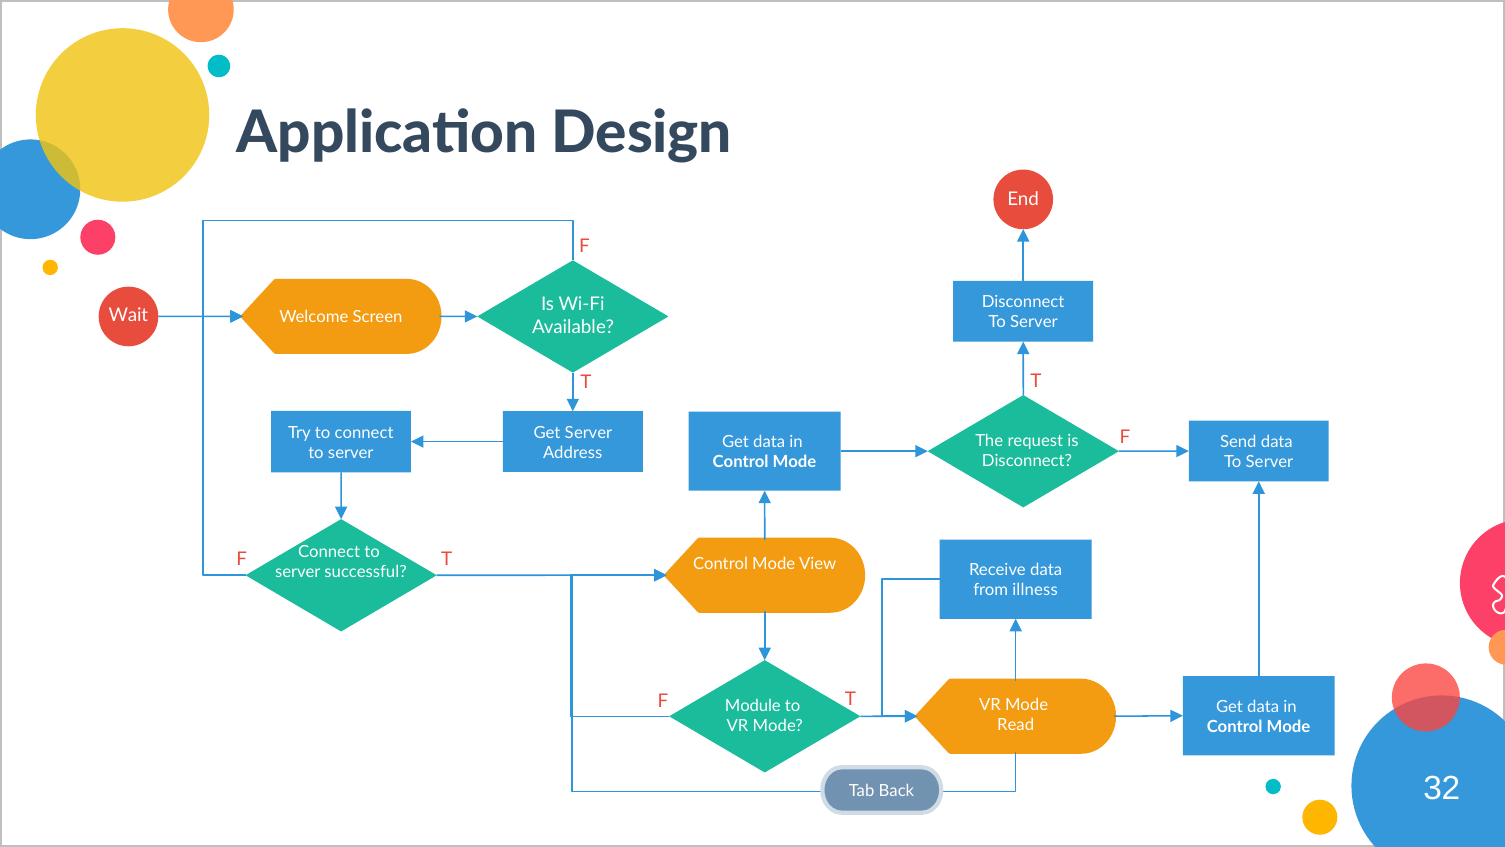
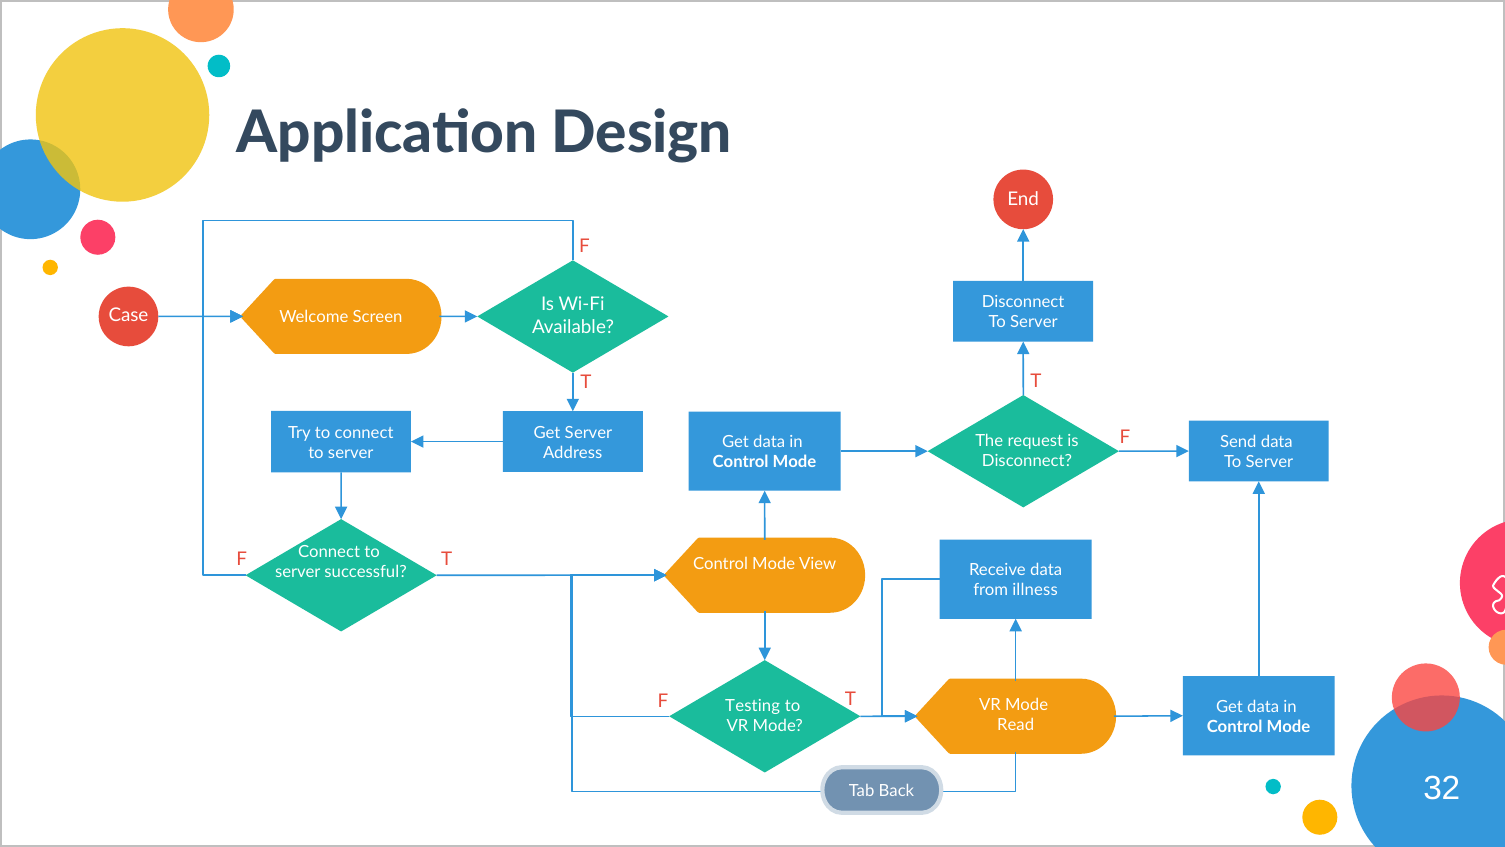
Wait: Wait -> Case (128, 316)
Module: Module -> Testing (753, 706)
